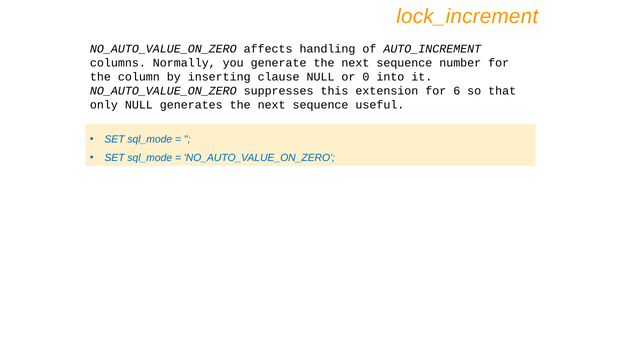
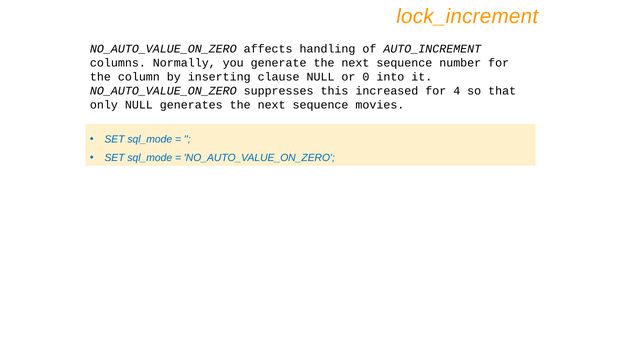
extension: extension -> increased (387, 91)
6: 6 -> 4 (457, 91)
useful: useful -> movies (380, 105)
